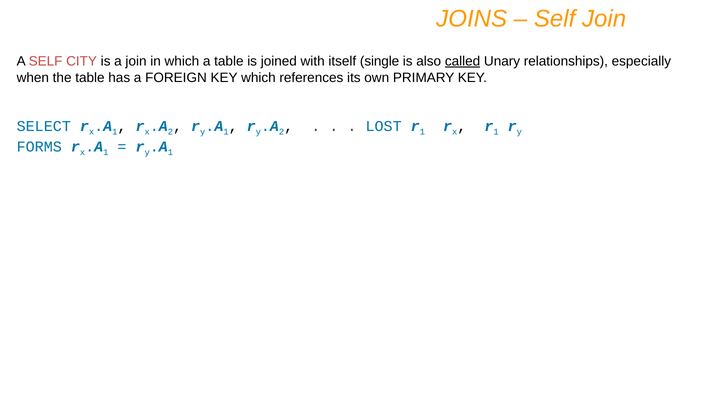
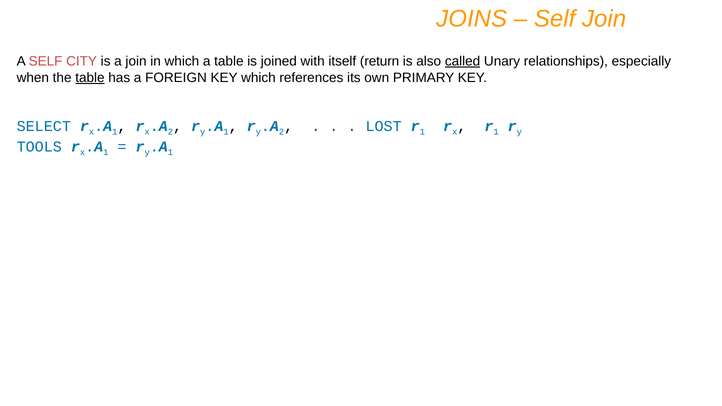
single: single -> return (380, 61)
table underline: none -> present (90, 78)
FORMS: FORMS -> TOOLS (39, 147)
